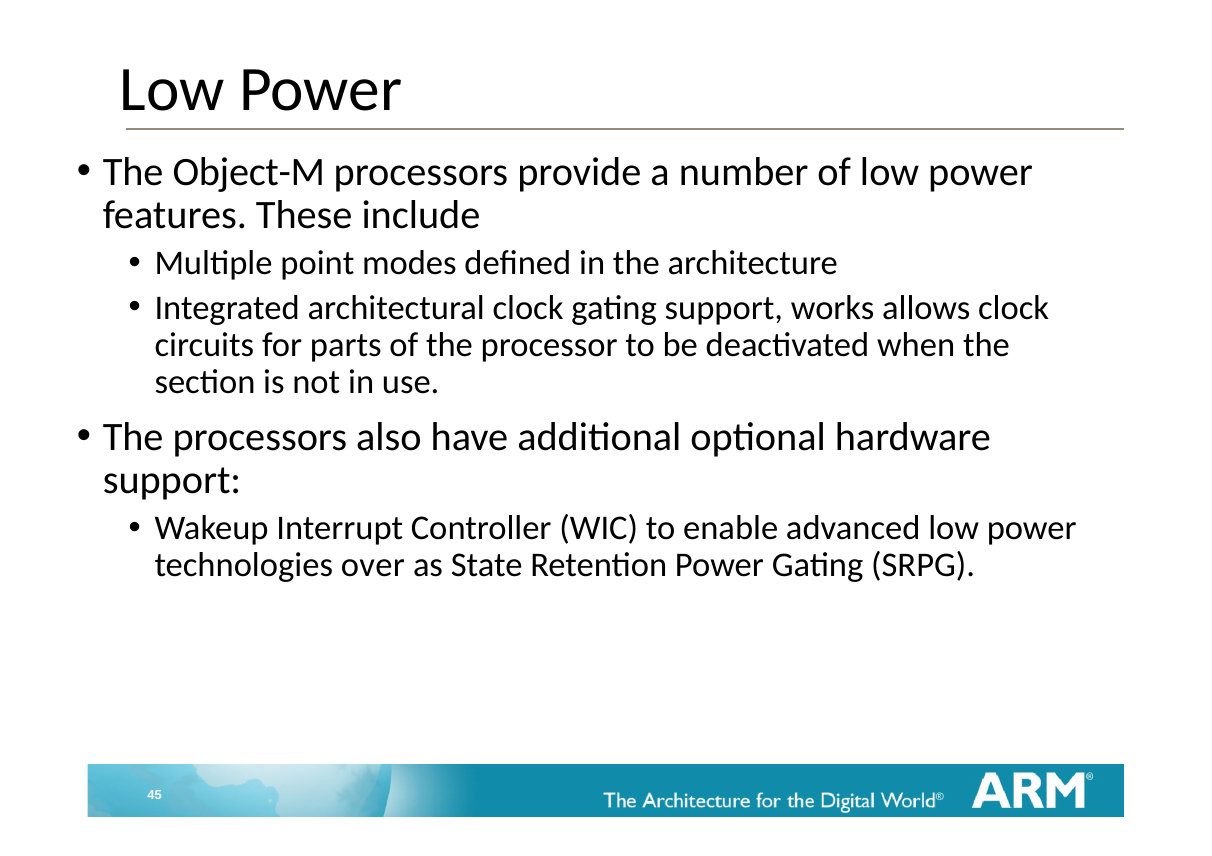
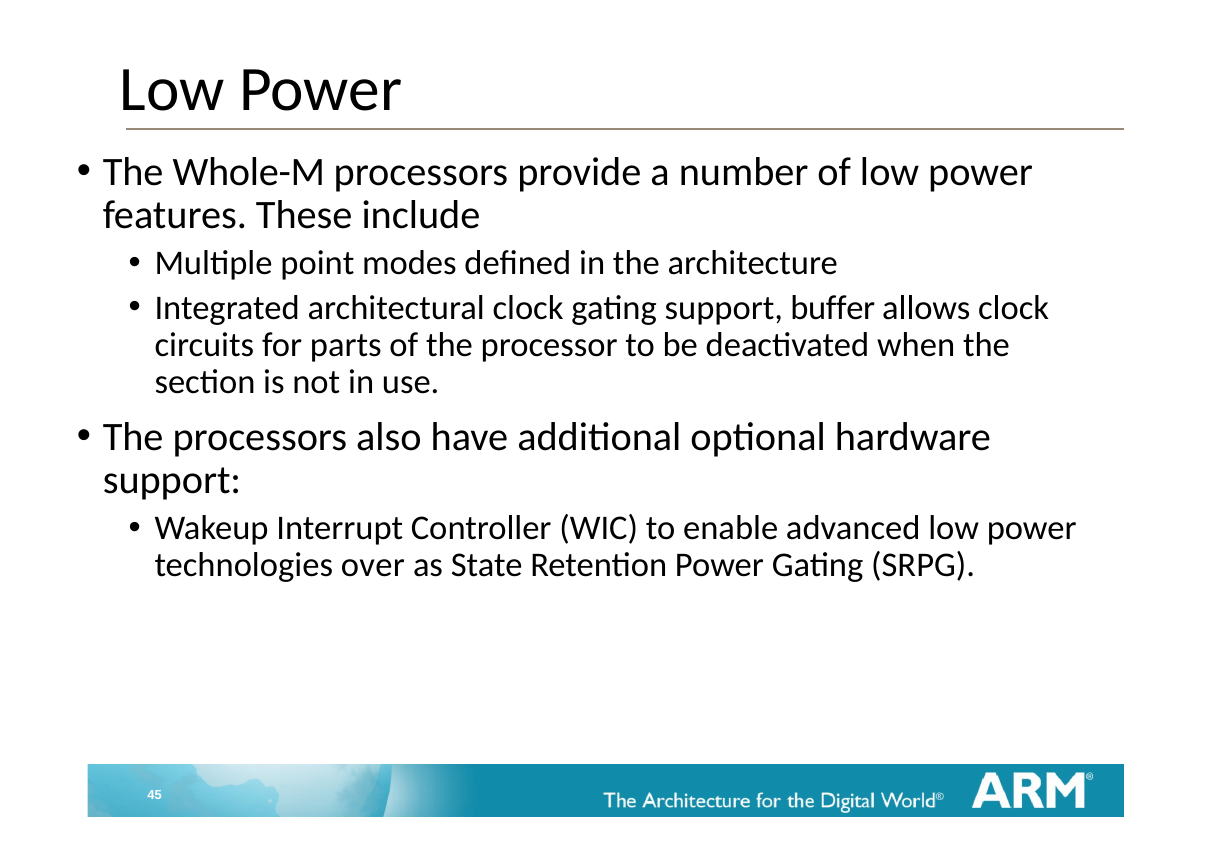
Object-M: Object-M -> Whole-M (249, 172)
works: works -> buffer (833, 308)
